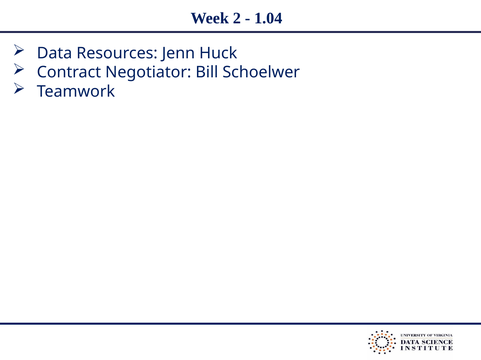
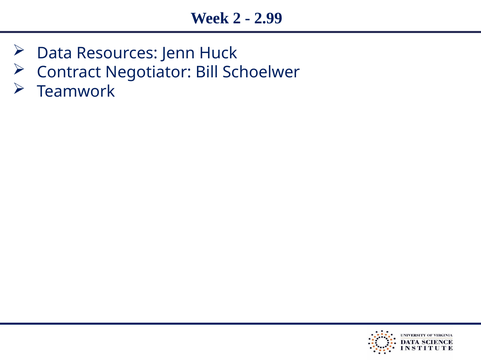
1.04: 1.04 -> 2.99 (268, 18)
